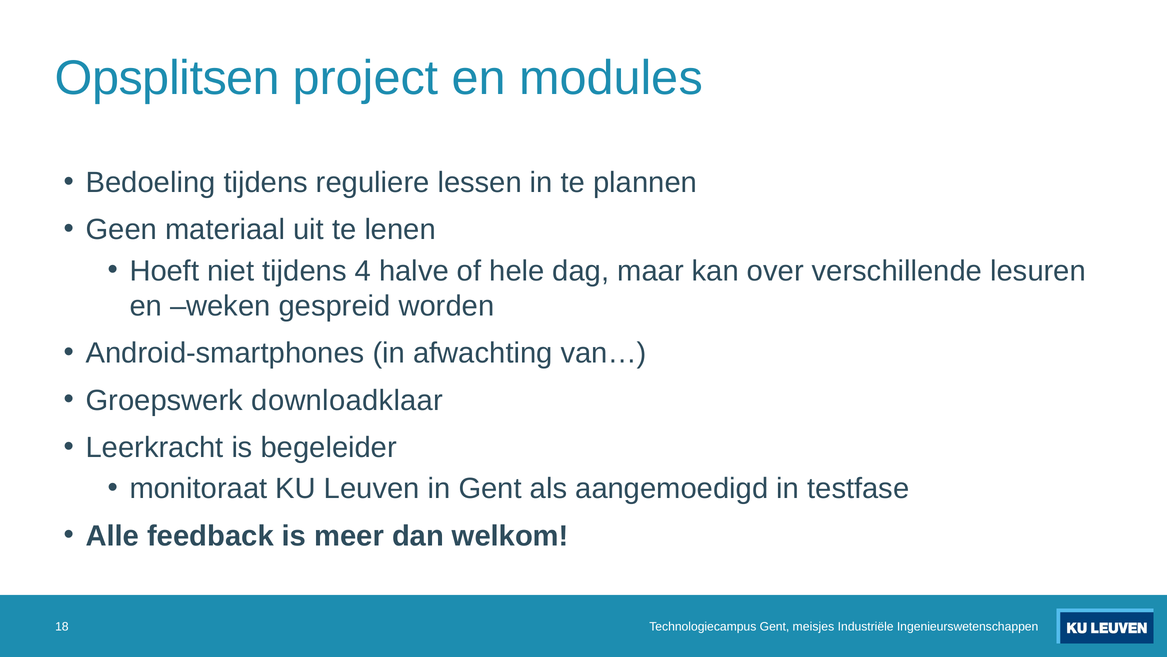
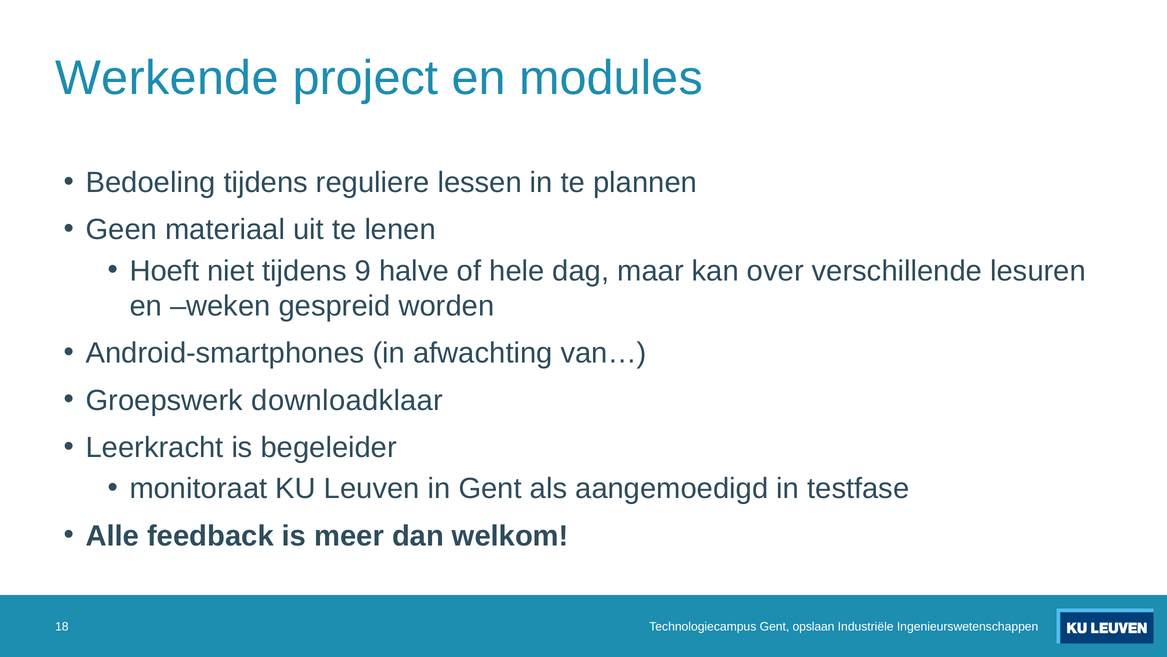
Opsplitsen: Opsplitsen -> Werkende (167, 78)
4: 4 -> 9 (363, 271)
meisjes: meisjes -> opslaan (814, 626)
